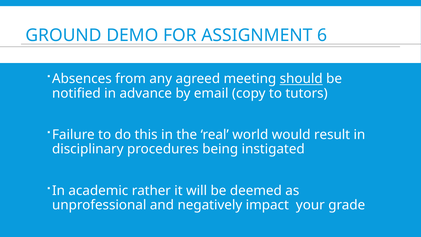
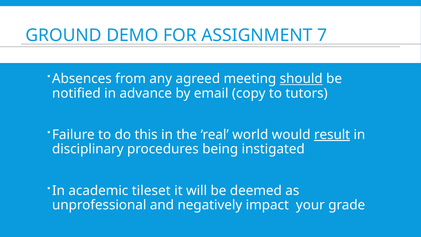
6: 6 -> 7 (322, 35)
result underline: none -> present (332, 135)
rather: rather -> tileset (151, 190)
